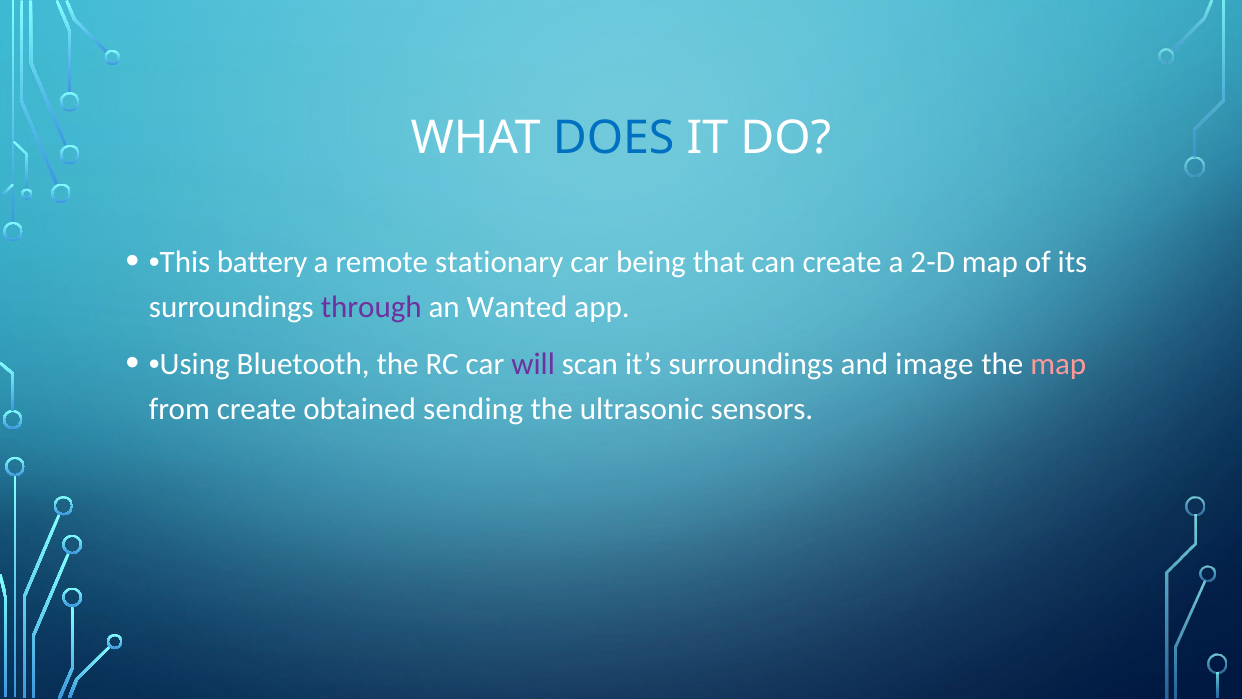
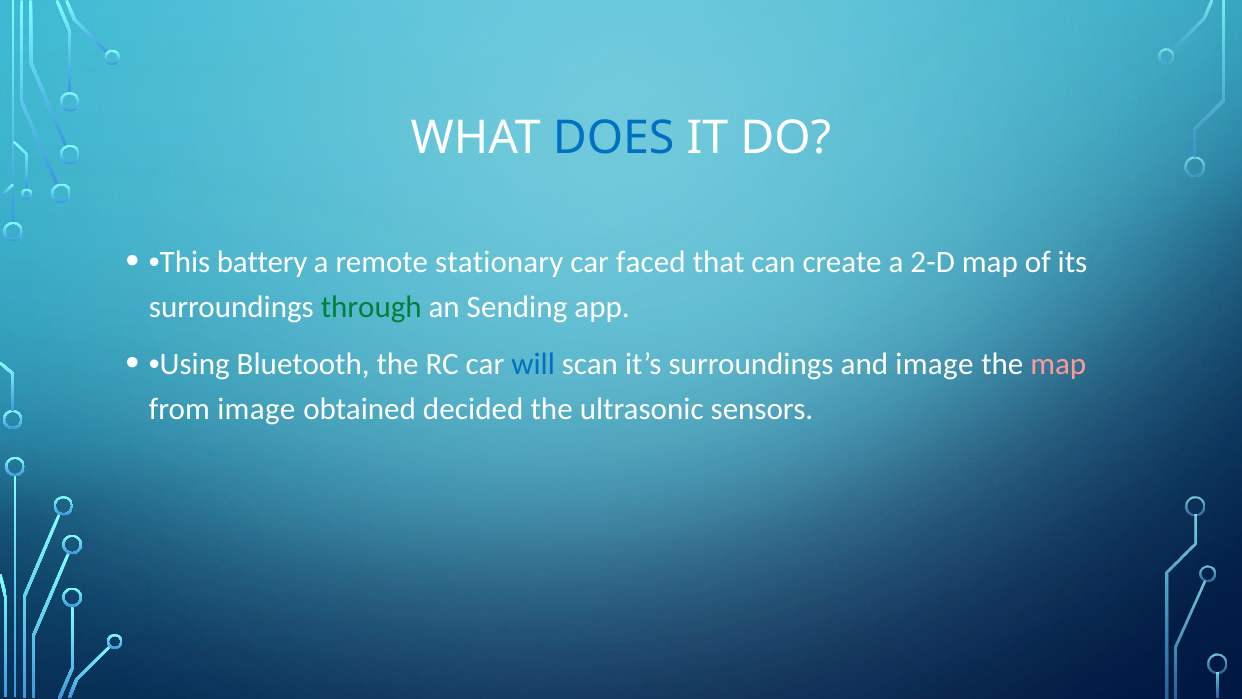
being: being -> faced (651, 262)
through colour: purple -> green (371, 307)
Wanted: Wanted -> Sending (517, 307)
will colour: purple -> blue (533, 364)
from create: create -> image (256, 409)
sending: sending -> decided (473, 409)
